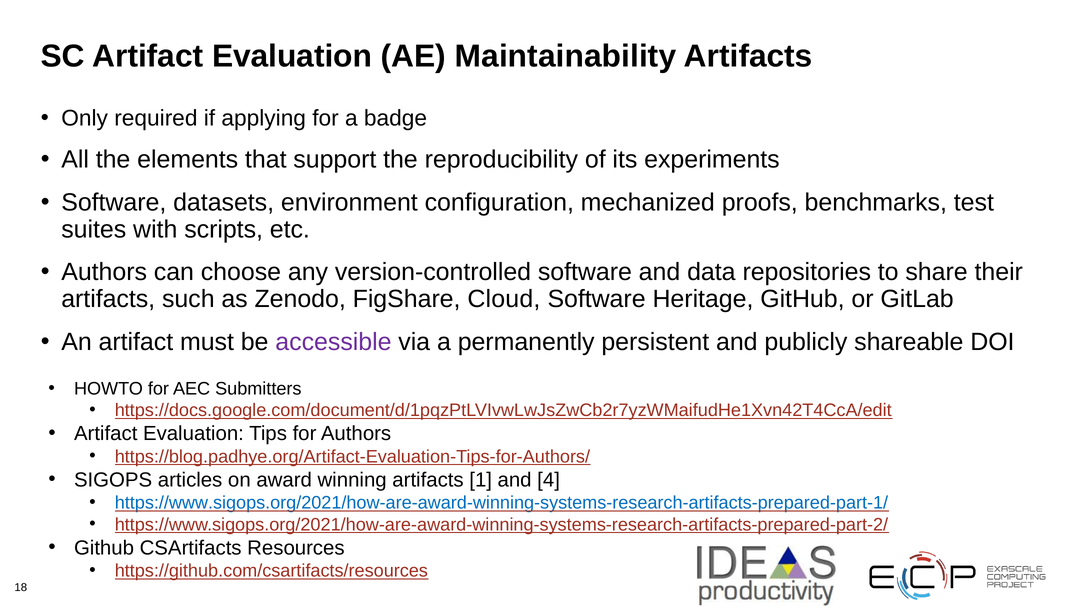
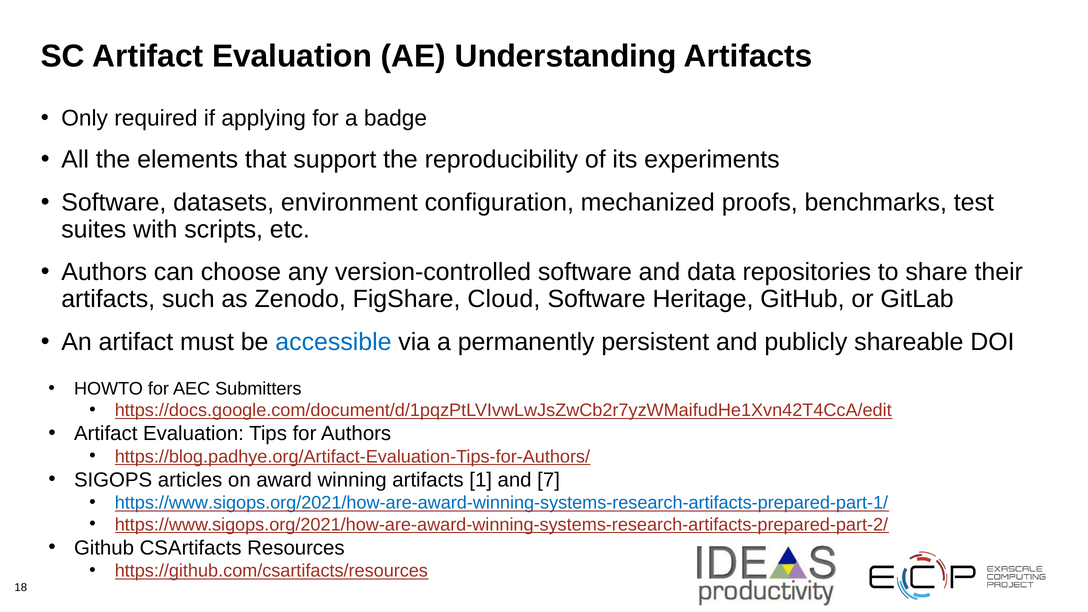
Maintainability: Maintainability -> Understanding (566, 56)
accessible colour: purple -> blue (333, 342)
4: 4 -> 7 (549, 480)
